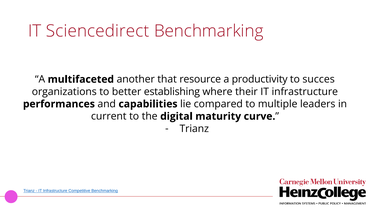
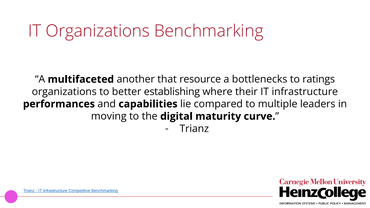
IT Sciencedirect: Sciencedirect -> Organizations (98, 31)
productivity: productivity -> bottlenecks (260, 79)
succes: succes -> ratings (319, 79)
current: current -> moving (109, 116)
